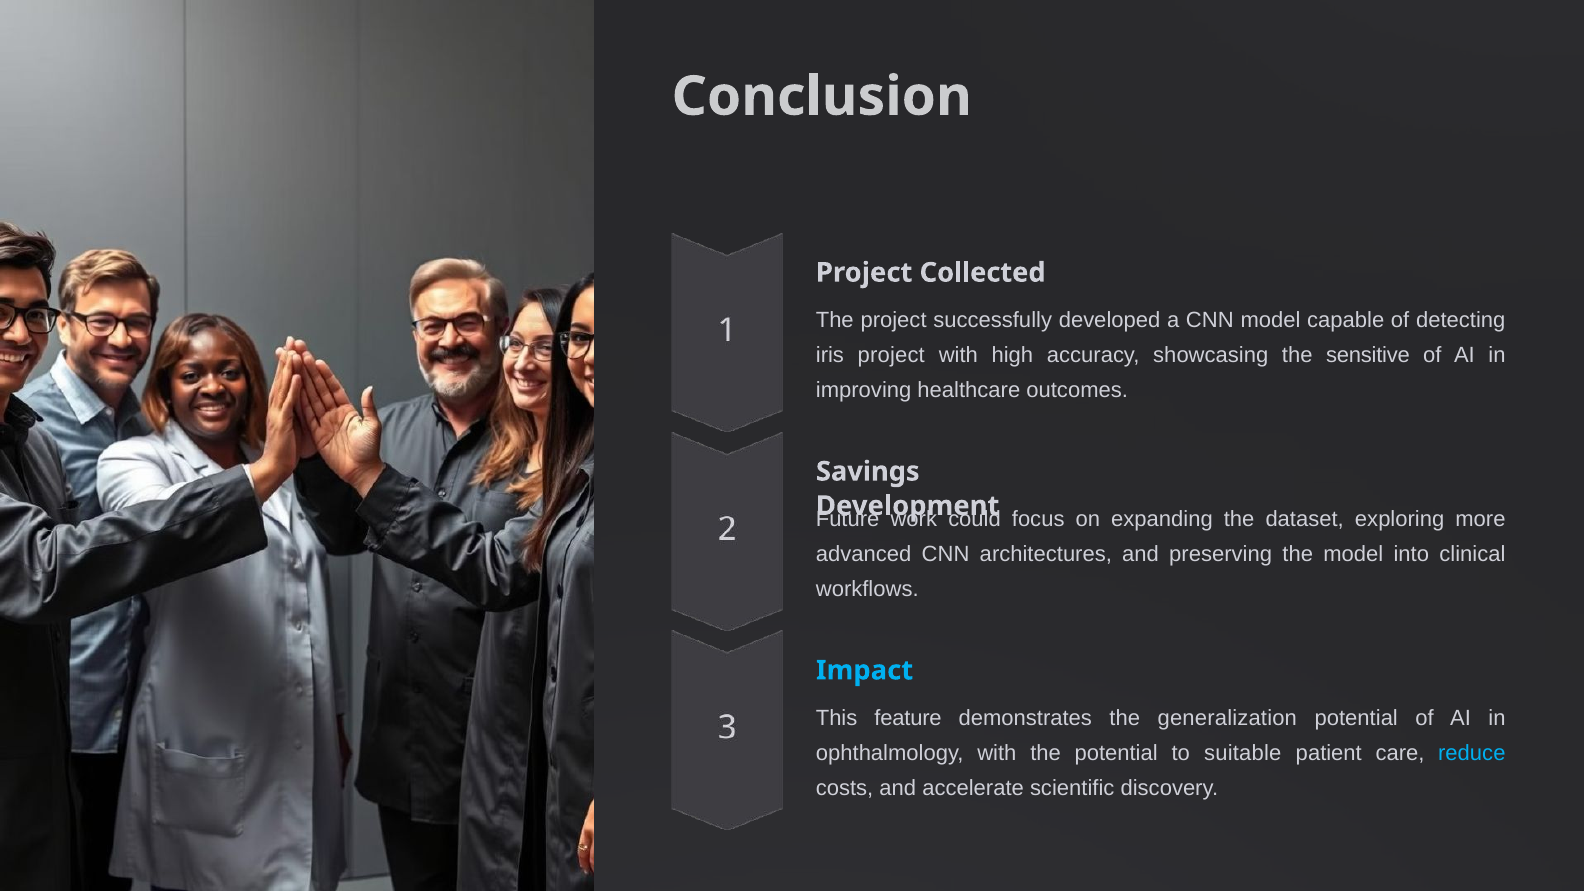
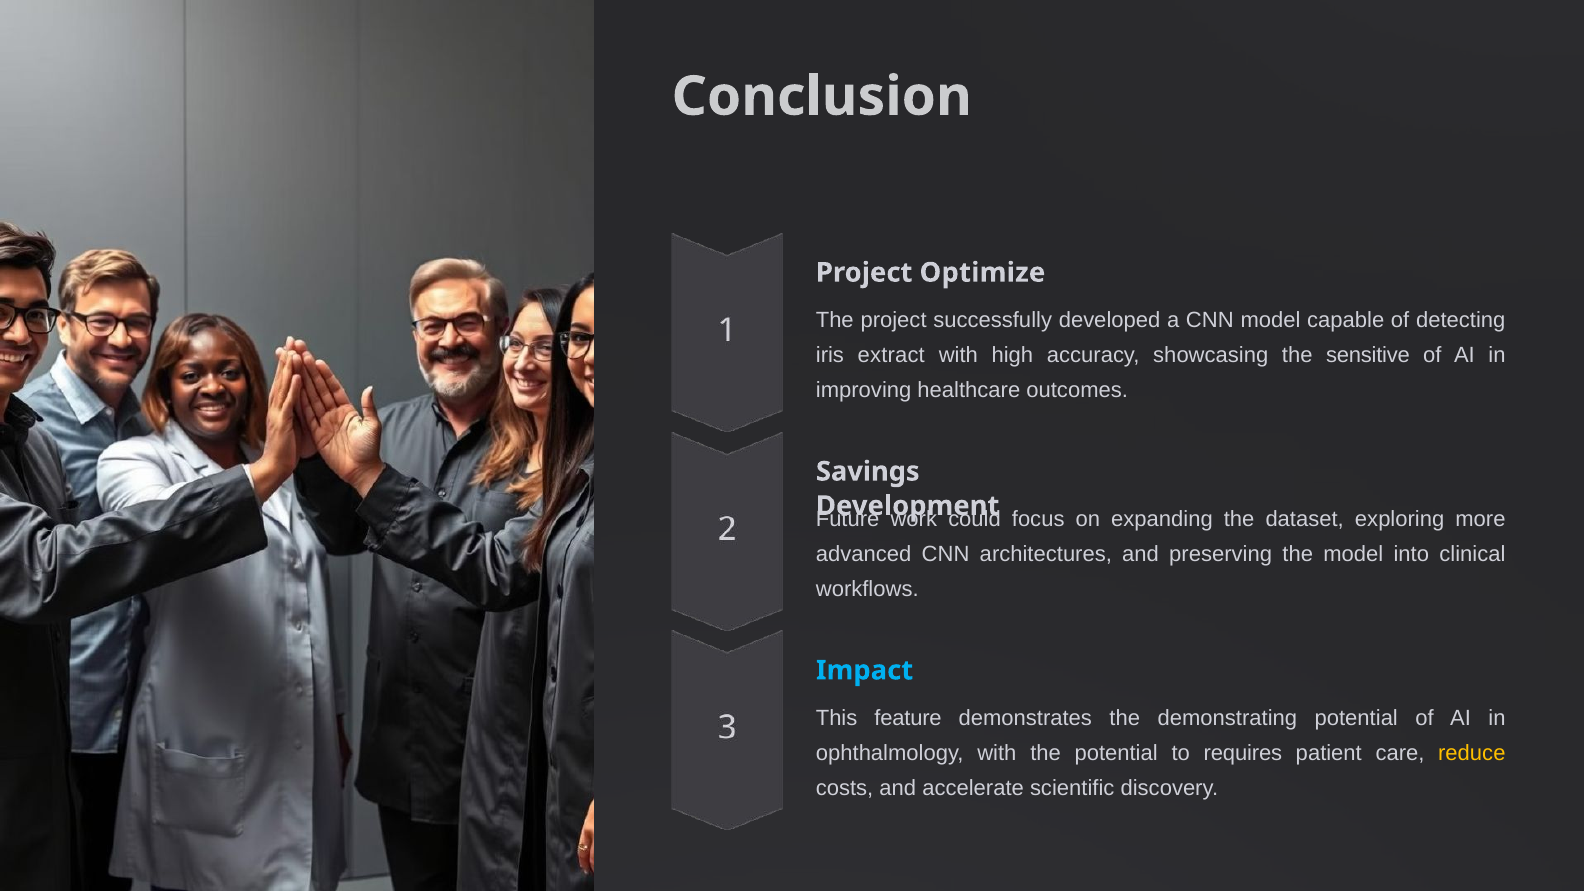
Collected: Collected -> Optimize (982, 273)
iris project: project -> extract (891, 355)
generalization: generalization -> demonstrating (1227, 718)
suitable: suitable -> requires (1243, 753)
reduce colour: light blue -> yellow (1472, 753)
